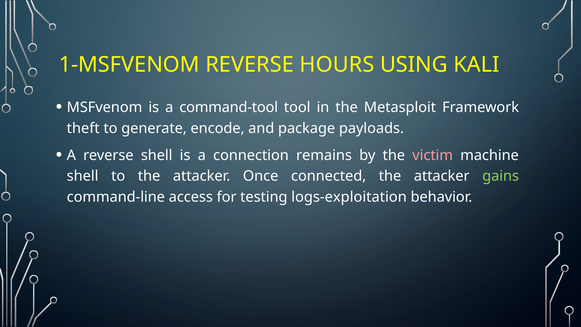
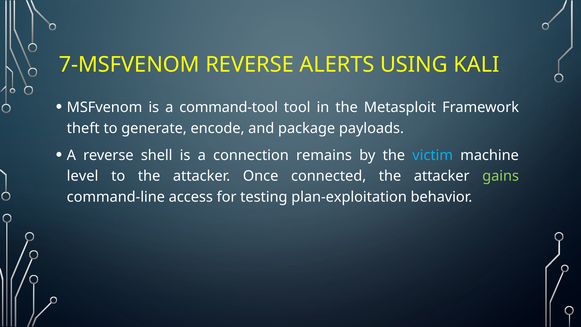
1-MSFVENOM: 1-MSFVENOM -> 7-MSFVENOM (129, 65)
HOURS: HOURS -> ALERTS (337, 65)
victim colour: pink -> light blue (433, 155)
shell: shell -> level (83, 176)
logs-exploitation: logs-exploitation -> plan-exploitation (349, 197)
